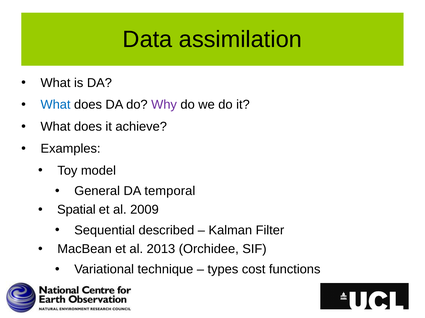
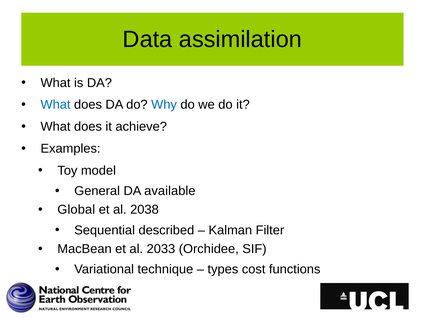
Why colour: purple -> blue (164, 105)
temporal: temporal -> available (170, 191)
Spatial: Spatial -> Global (76, 210)
2009: 2009 -> 2038 (144, 210)
2013: 2013 -> 2033 (161, 250)
